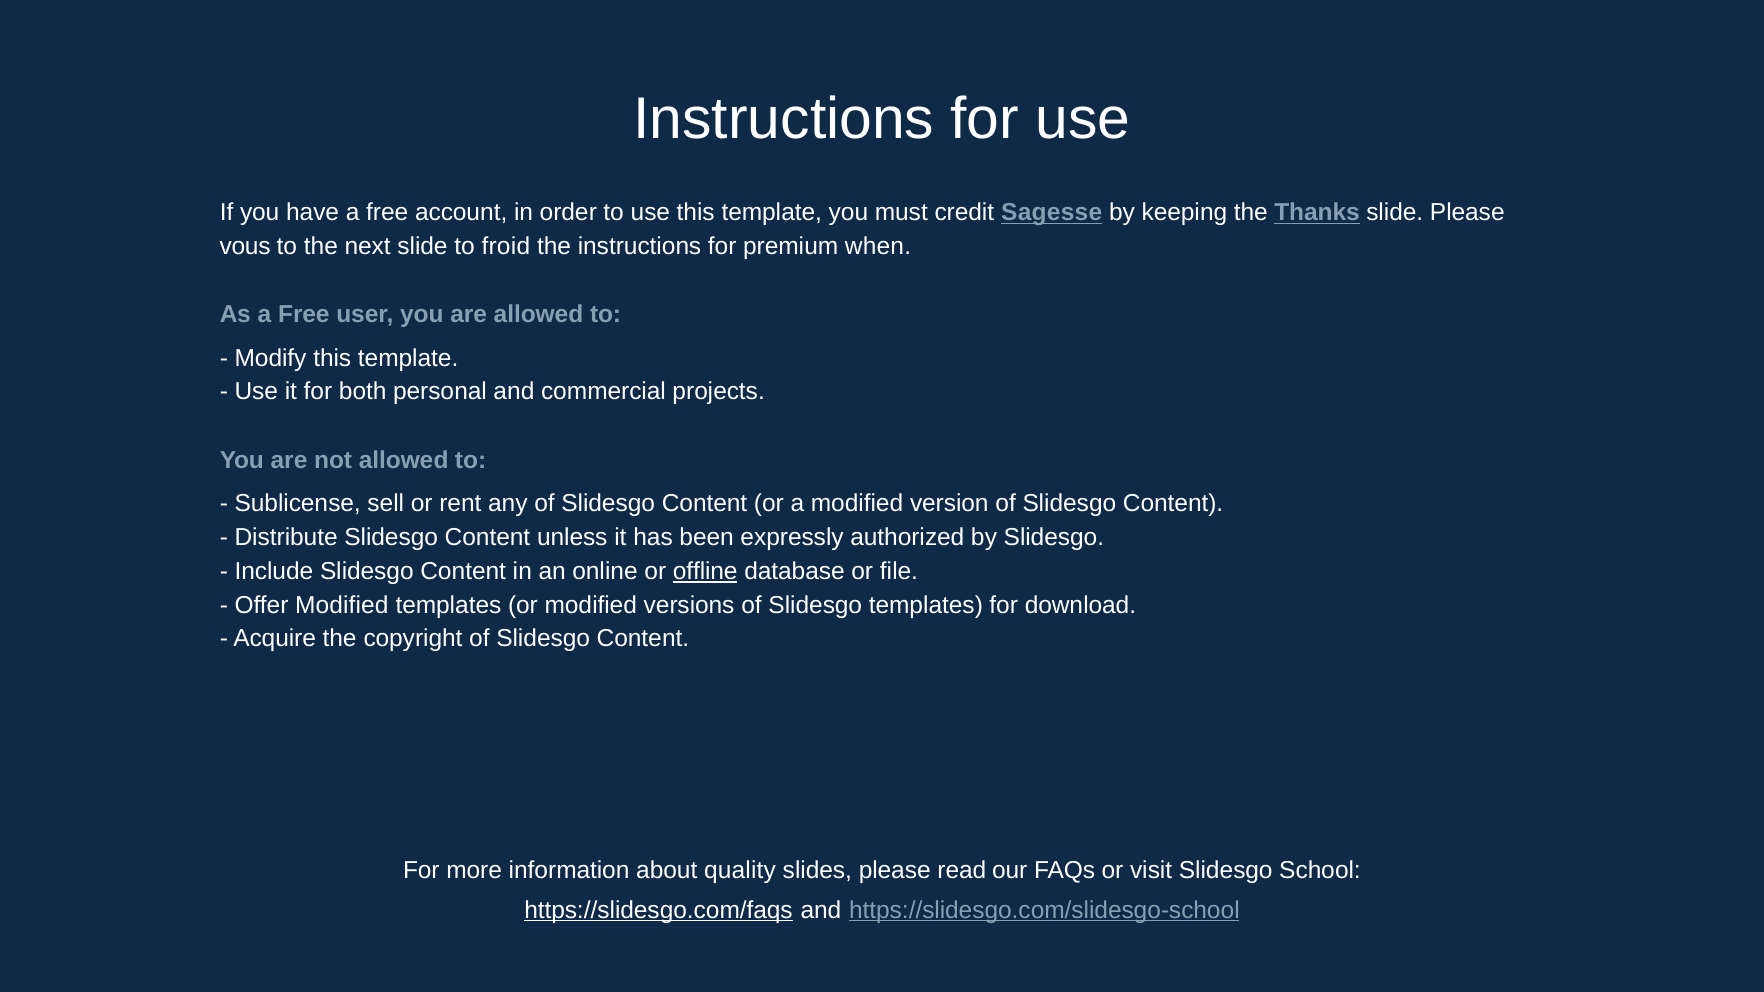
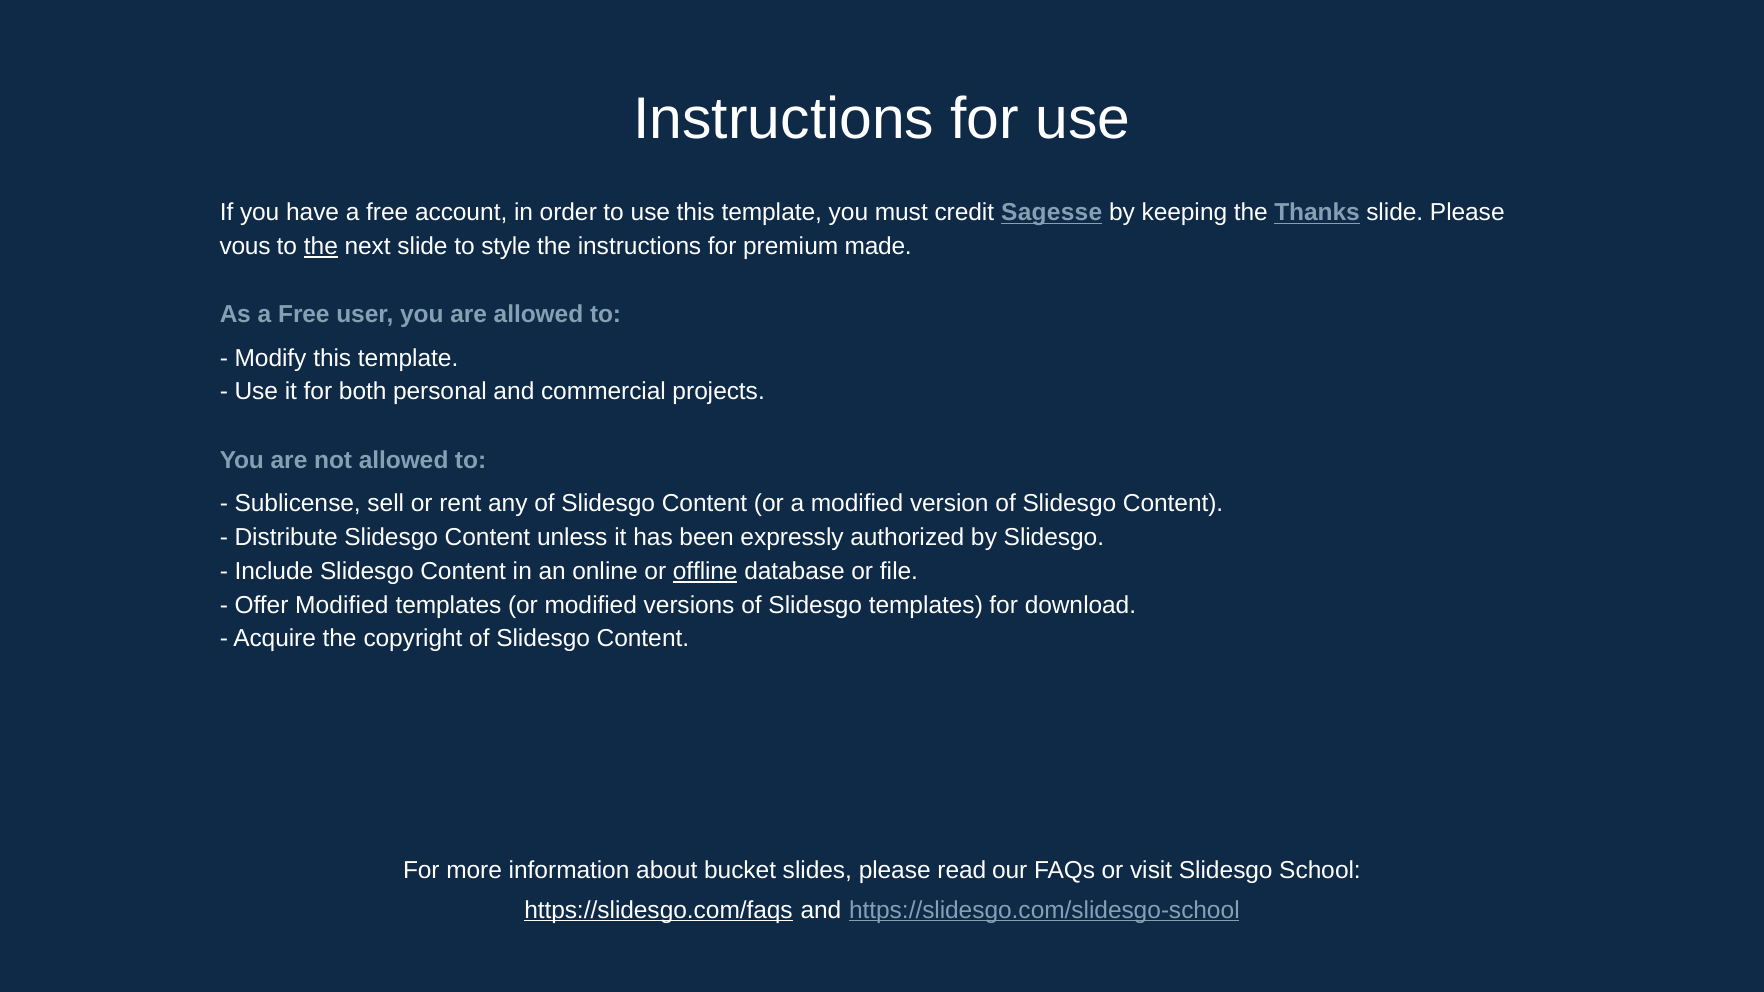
the underline: none -> present (321, 246)
froid: froid -> style (506, 246)
when: when -> made (878, 246)
quality: quality -> bucket (740, 871)
